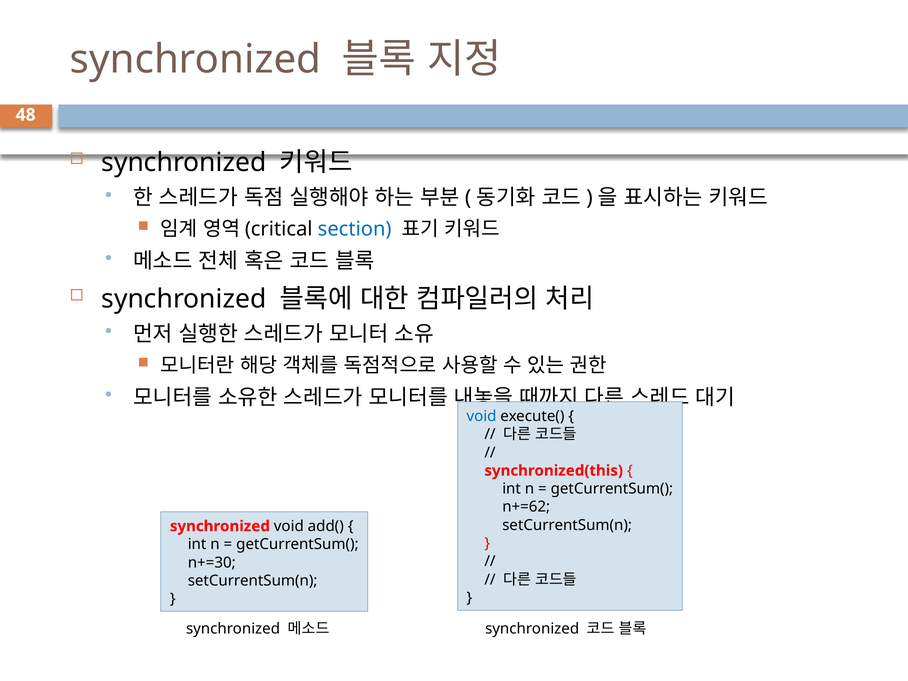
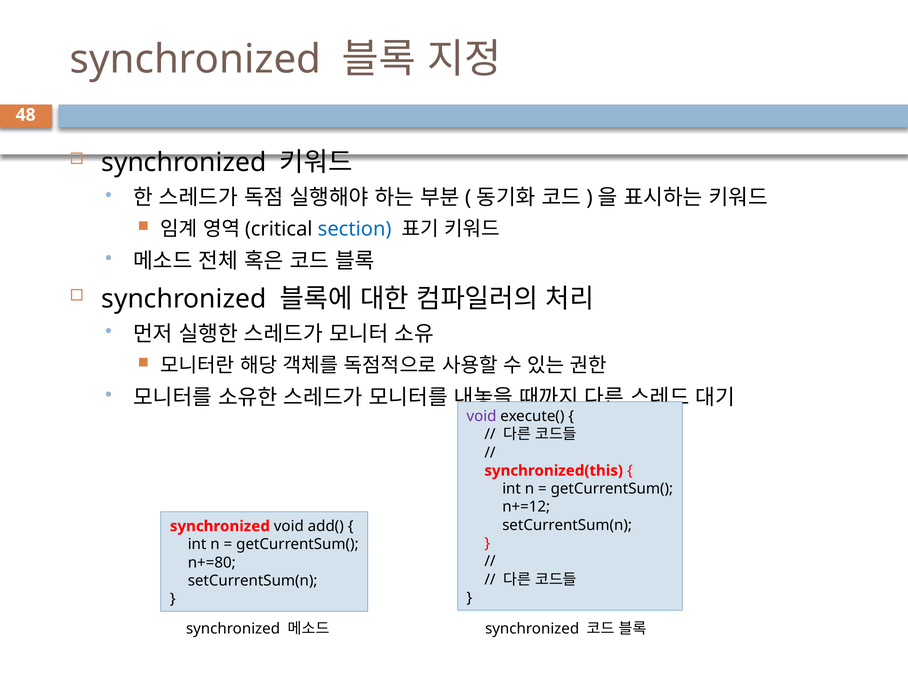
void colour: blue -> purple (482, 416)
n+=62: n+=62 -> n+=12 (526, 507)
n+=30: n+=30 -> n+=80 (212, 563)
